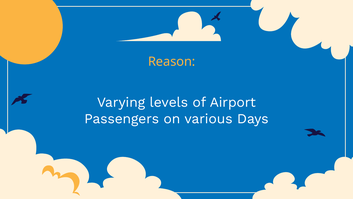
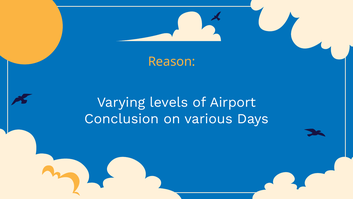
Passengers: Passengers -> Conclusion (122, 119)
